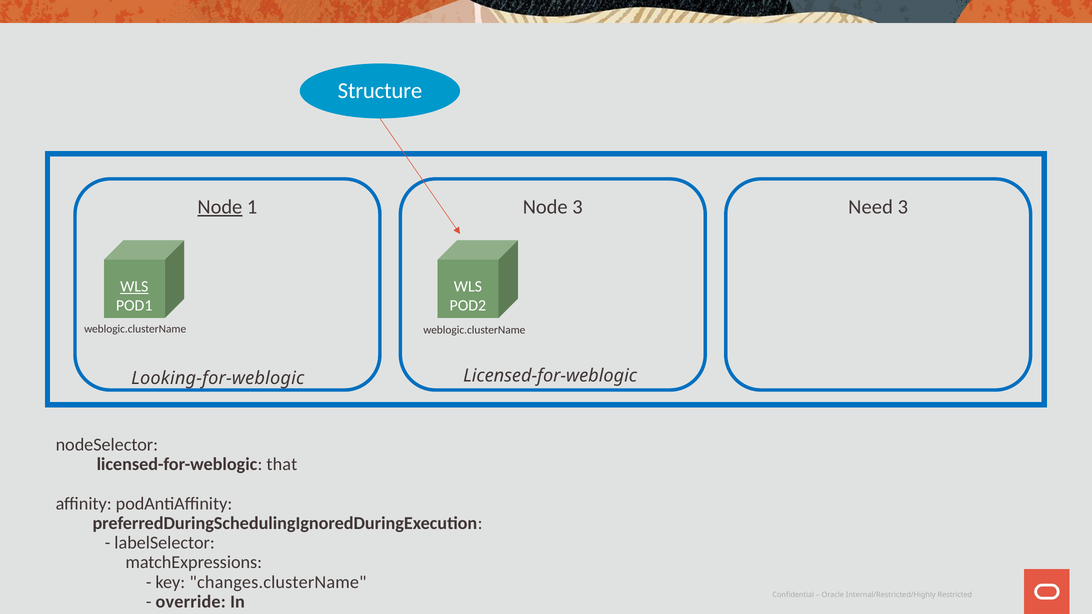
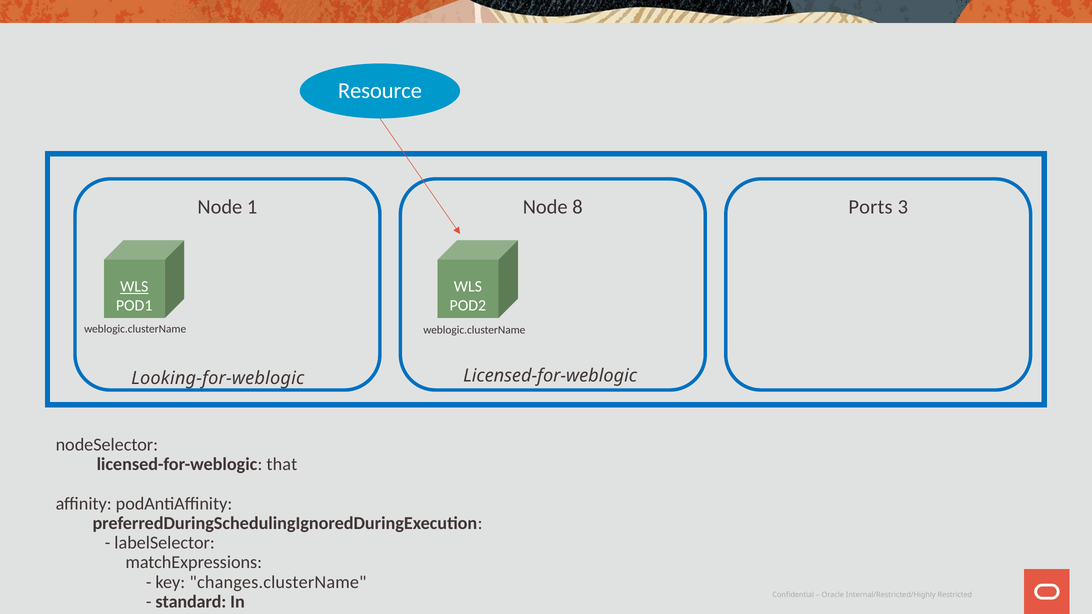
Structure: Structure -> Resource (380, 91)
Node underline: present -> none (220, 207)
Node 3: 3 -> 8 (578, 207)
Need: Need -> Ports (871, 207)
override: override -> standard (191, 602)
